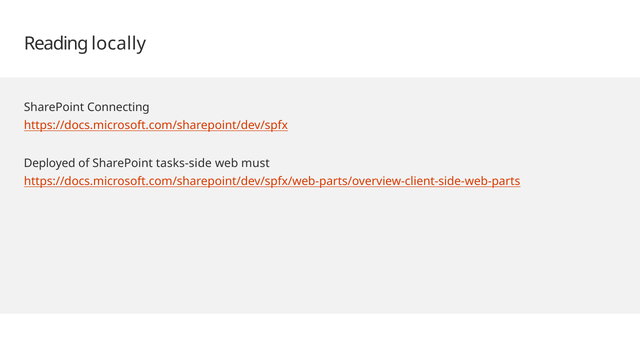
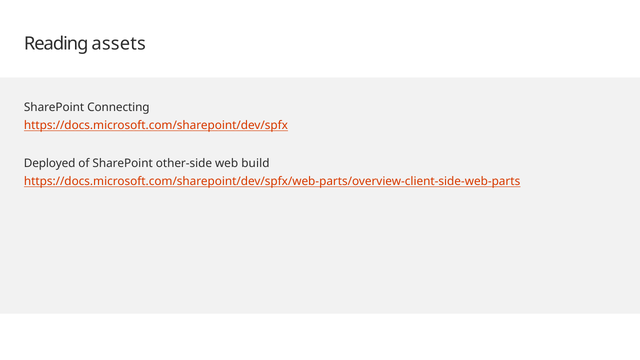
locally: locally -> assets (119, 44)
tasks-side: tasks-side -> other-side (184, 163)
must: must -> build (255, 163)
